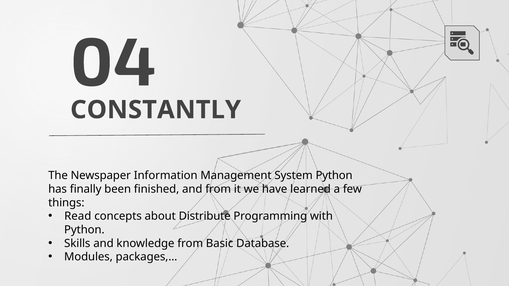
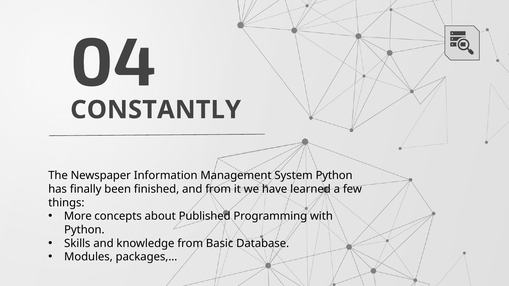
Read: Read -> More (78, 216)
Distribute: Distribute -> Published (205, 216)
